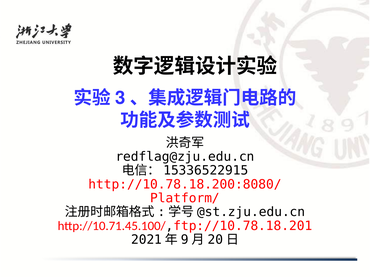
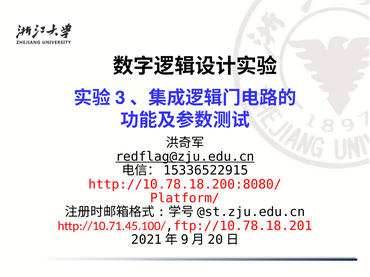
redflag@zju.edu.cn underline: none -> present (185, 157)
